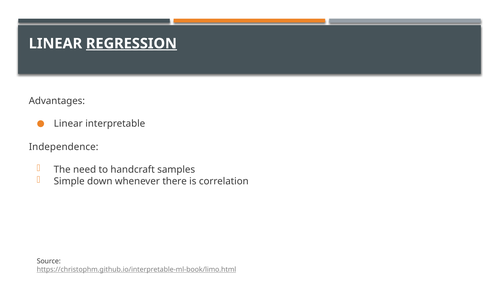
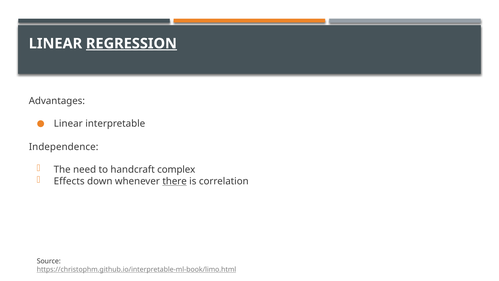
samples: samples -> complex (176, 170)
Simple: Simple -> Effects (69, 181)
there underline: none -> present (175, 181)
